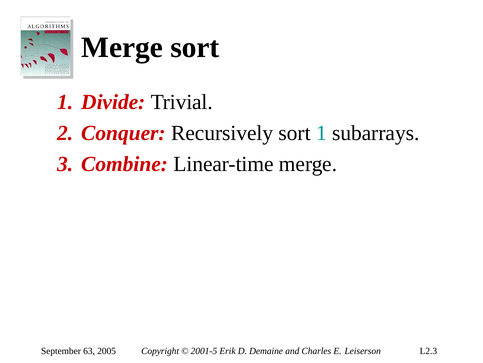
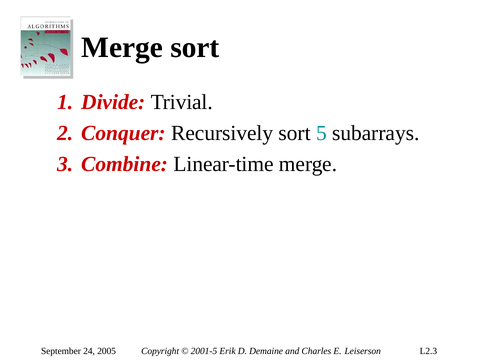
sort 1: 1 -> 5 (322, 133)
63: 63 -> 24 (89, 350)
